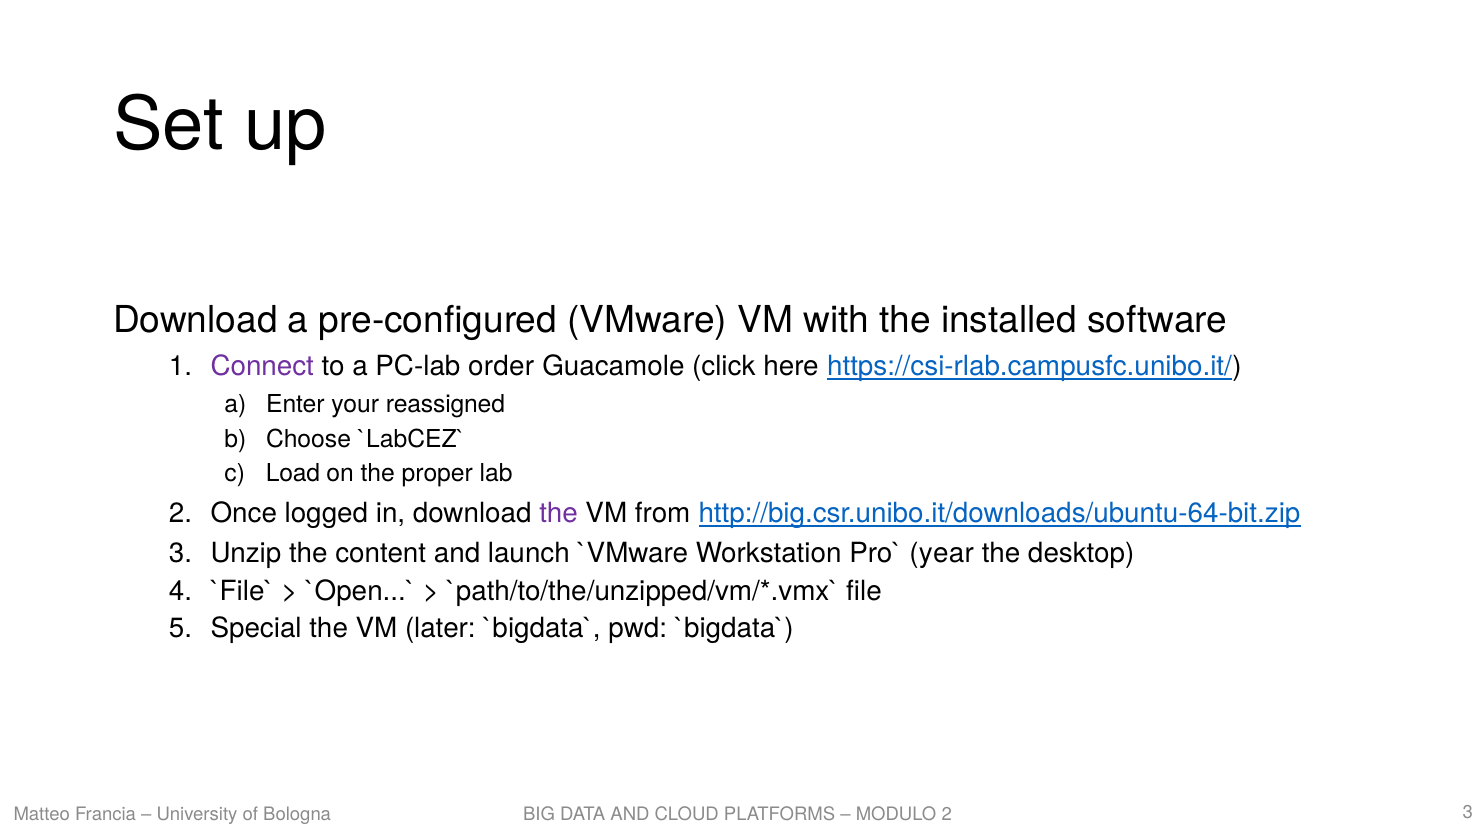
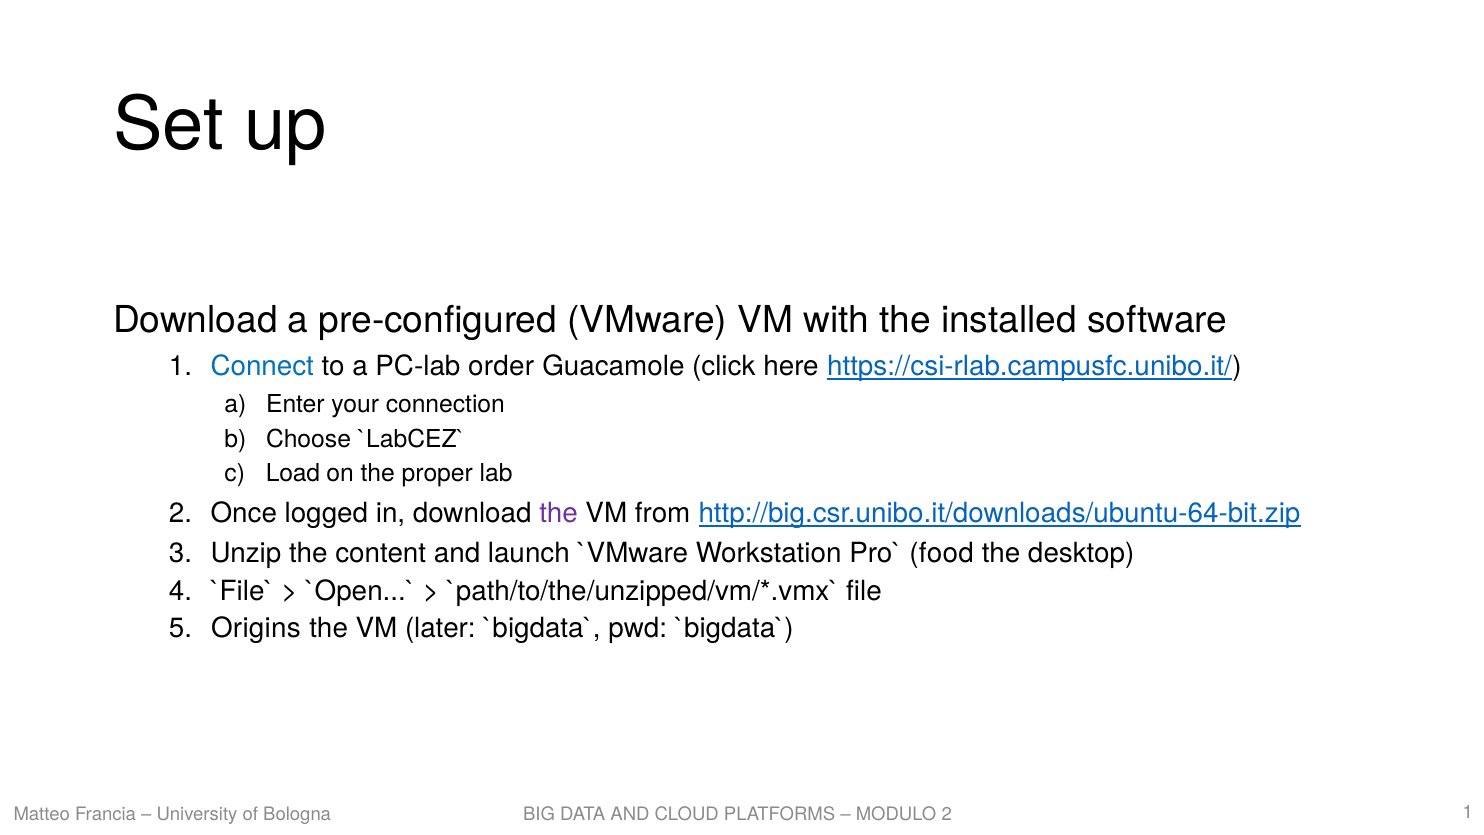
Connect colour: purple -> blue (262, 366)
reassigned: reassigned -> connection (445, 404)
year: year -> food (942, 553)
Special: Special -> Origins (256, 628)
Bologna 3: 3 -> 1 (1468, 812)
